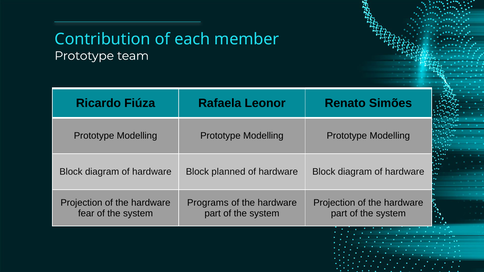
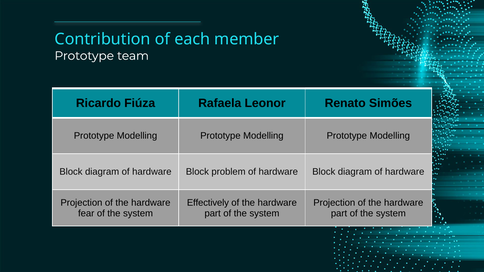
planned: planned -> problem (229, 172)
Programs: Programs -> Effectively (208, 203)
